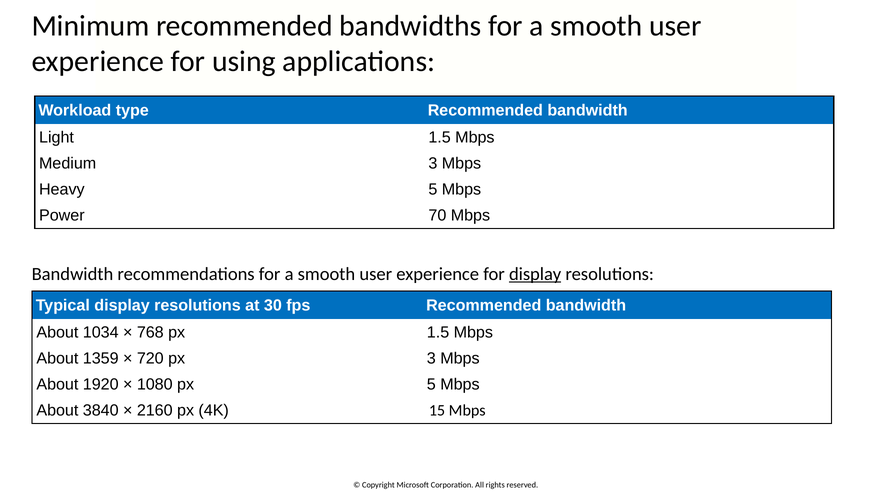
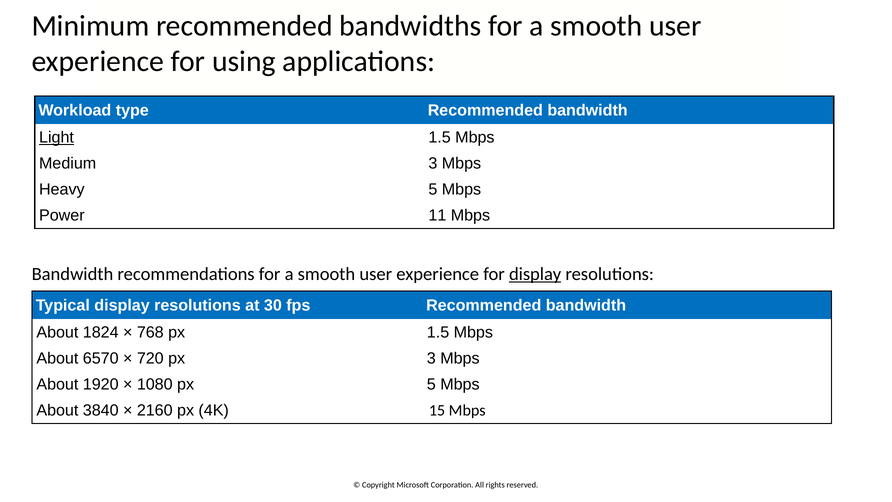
Light underline: none -> present (57, 137)
70: 70 -> 11 (437, 216)
1034: 1034 -> 1824 (101, 332)
1359: 1359 -> 6570 (101, 358)
